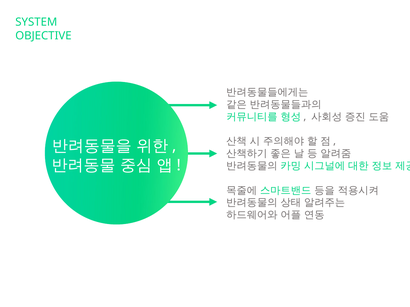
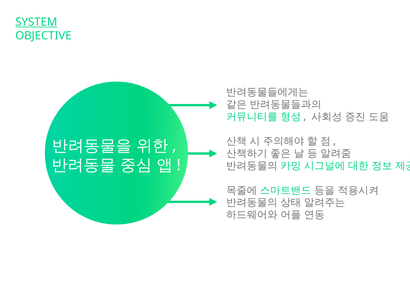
SYSTEM underline: none -> present (36, 22)
